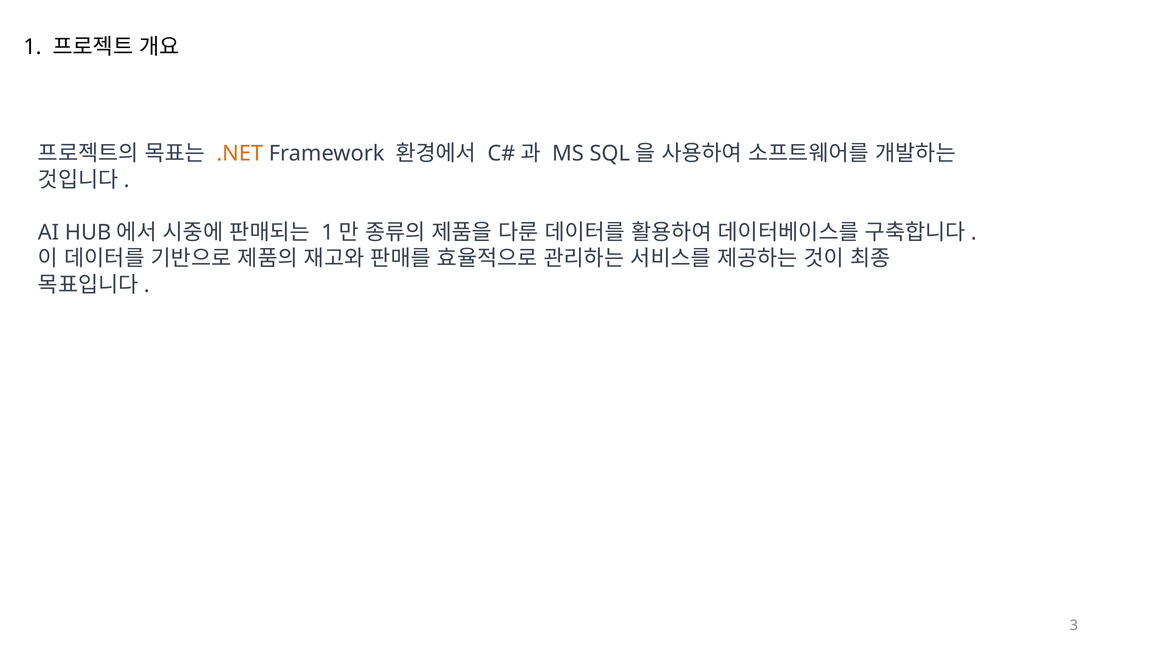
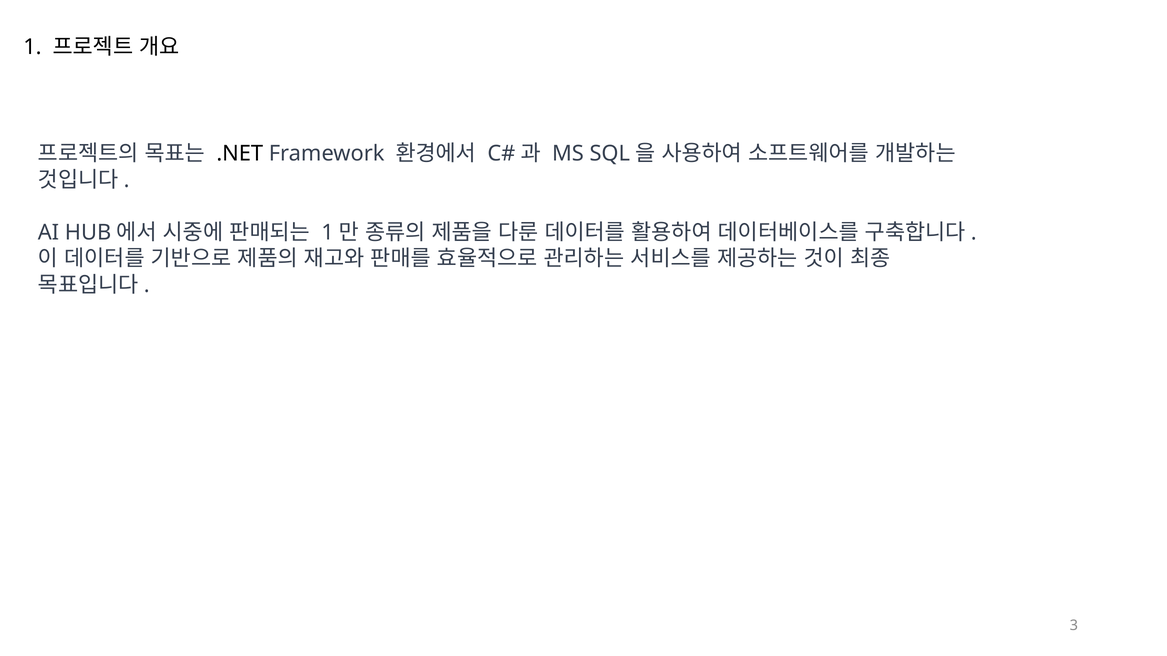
.NET colour: orange -> black (240, 154)
